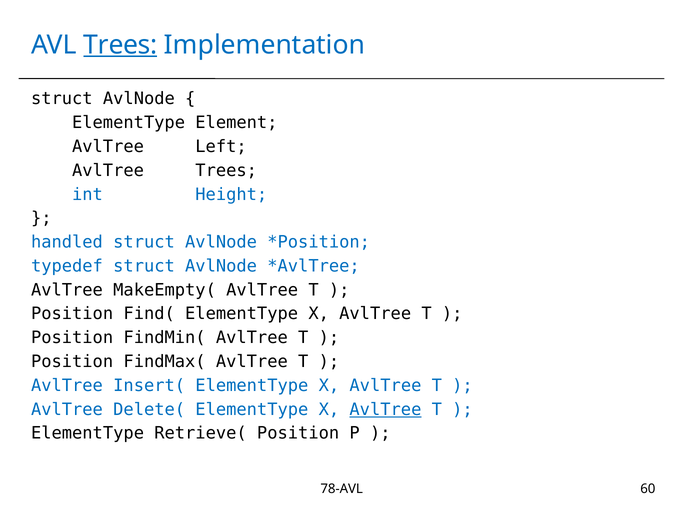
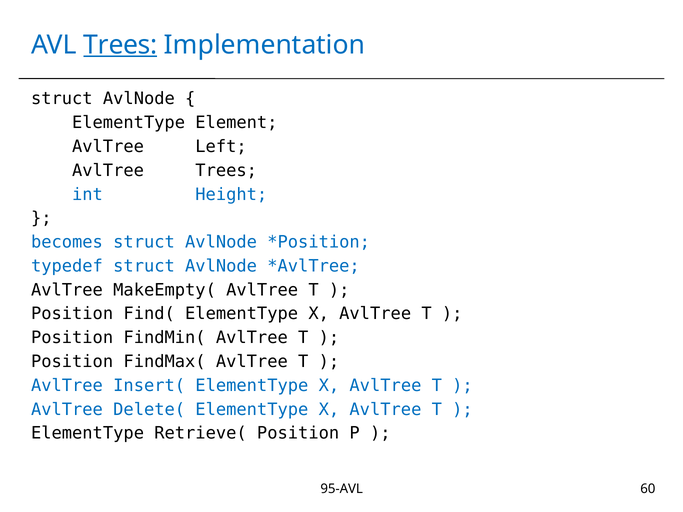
handled: handled -> becomes (67, 242)
AvlTree underline: present -> none (385, 410)
78-AVL: 78-AVL -> 95-AVL (342, 489)
